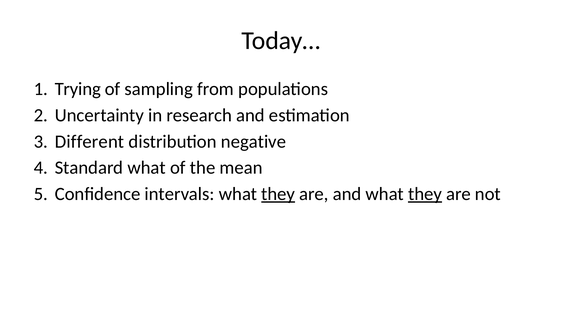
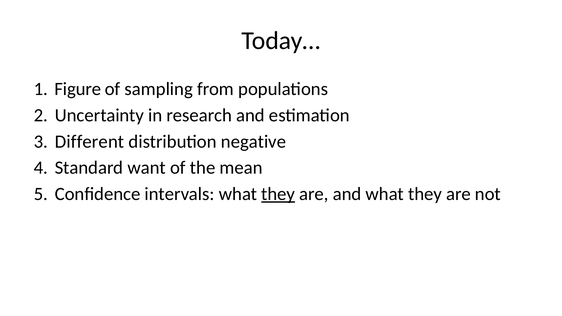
Trying: Trying -> Figure (78, 89)
Standard what: what -> want (147, 168)
they underline: present -> none (425, 194)
